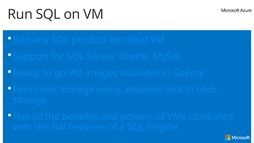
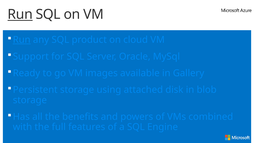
Run underline: none -> present (20, 14)
